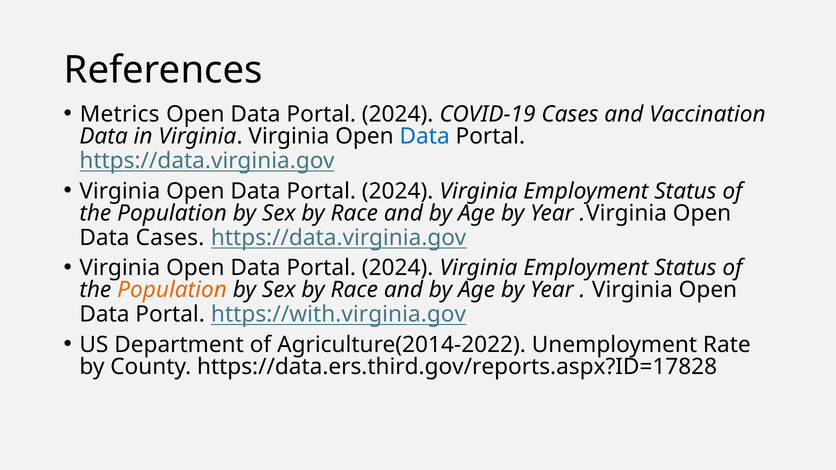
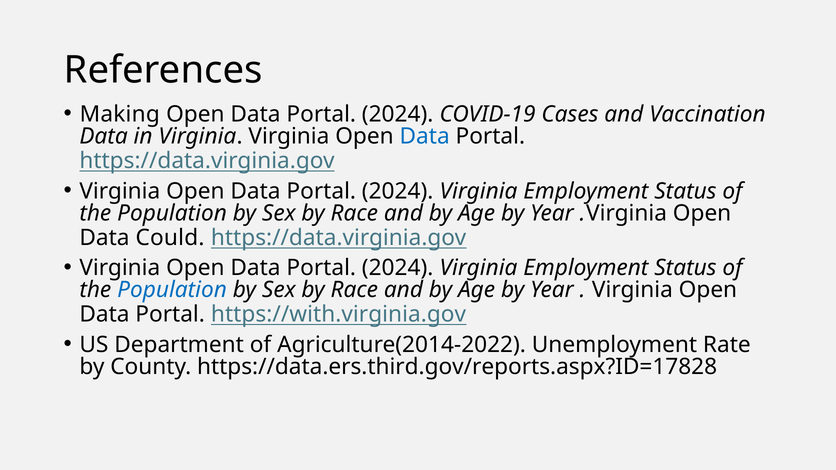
Metrics: Metrics -> Making (120, 114)
Data Cases: Cases -> Could (170, 238)
Population colour: orange -> blue (172, 290)
